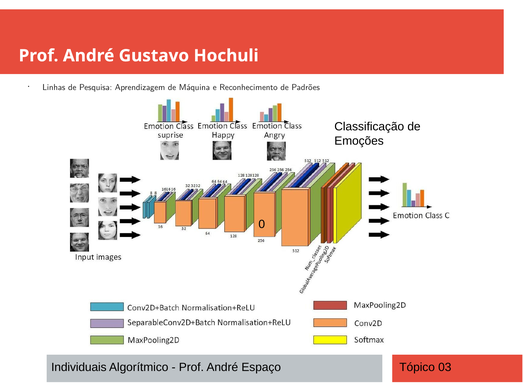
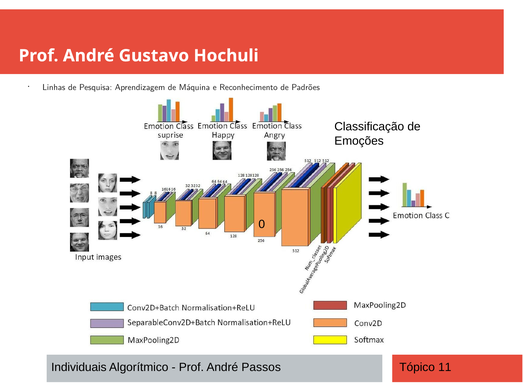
Espaço: Espaço -> Passos (261, 368)
03: 03 -> 11 (445, 368)
